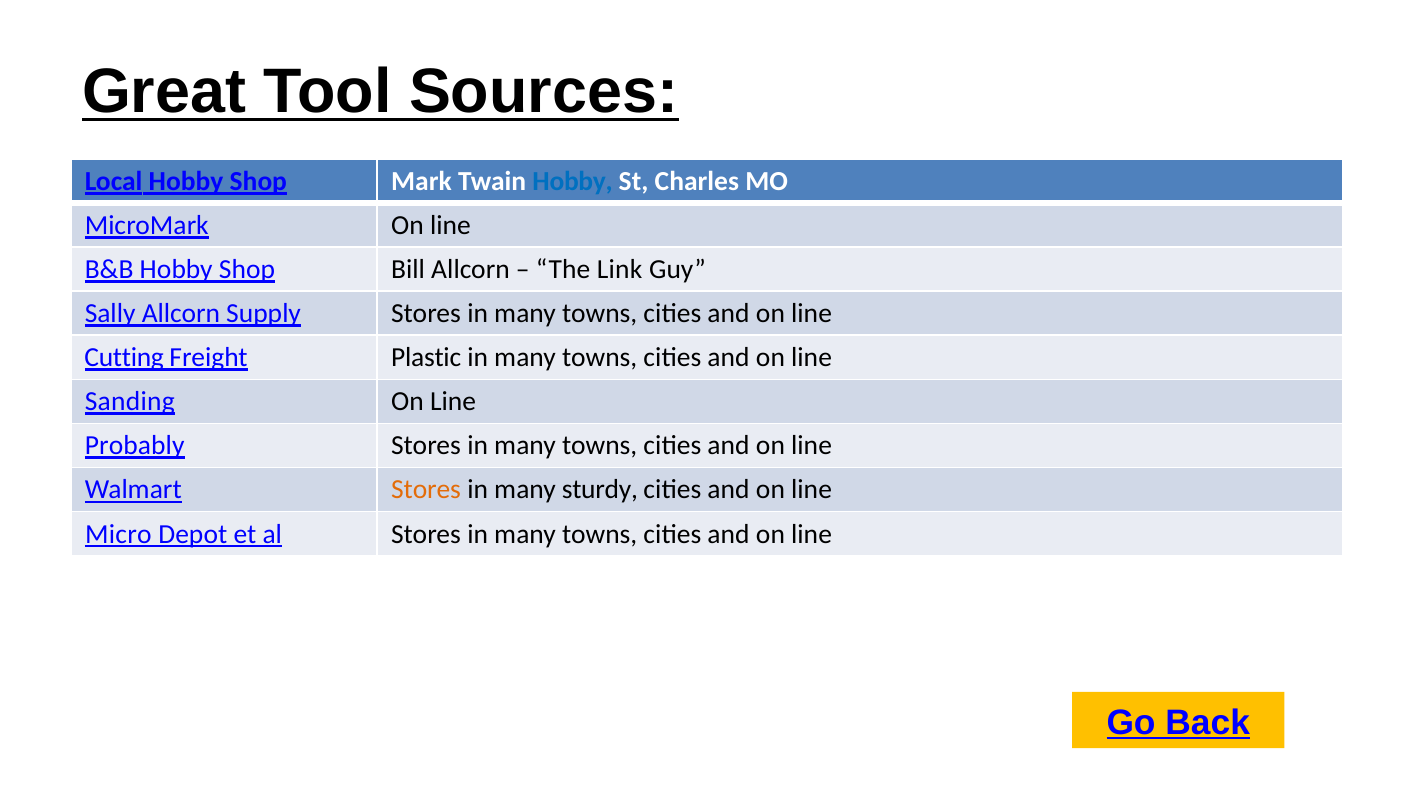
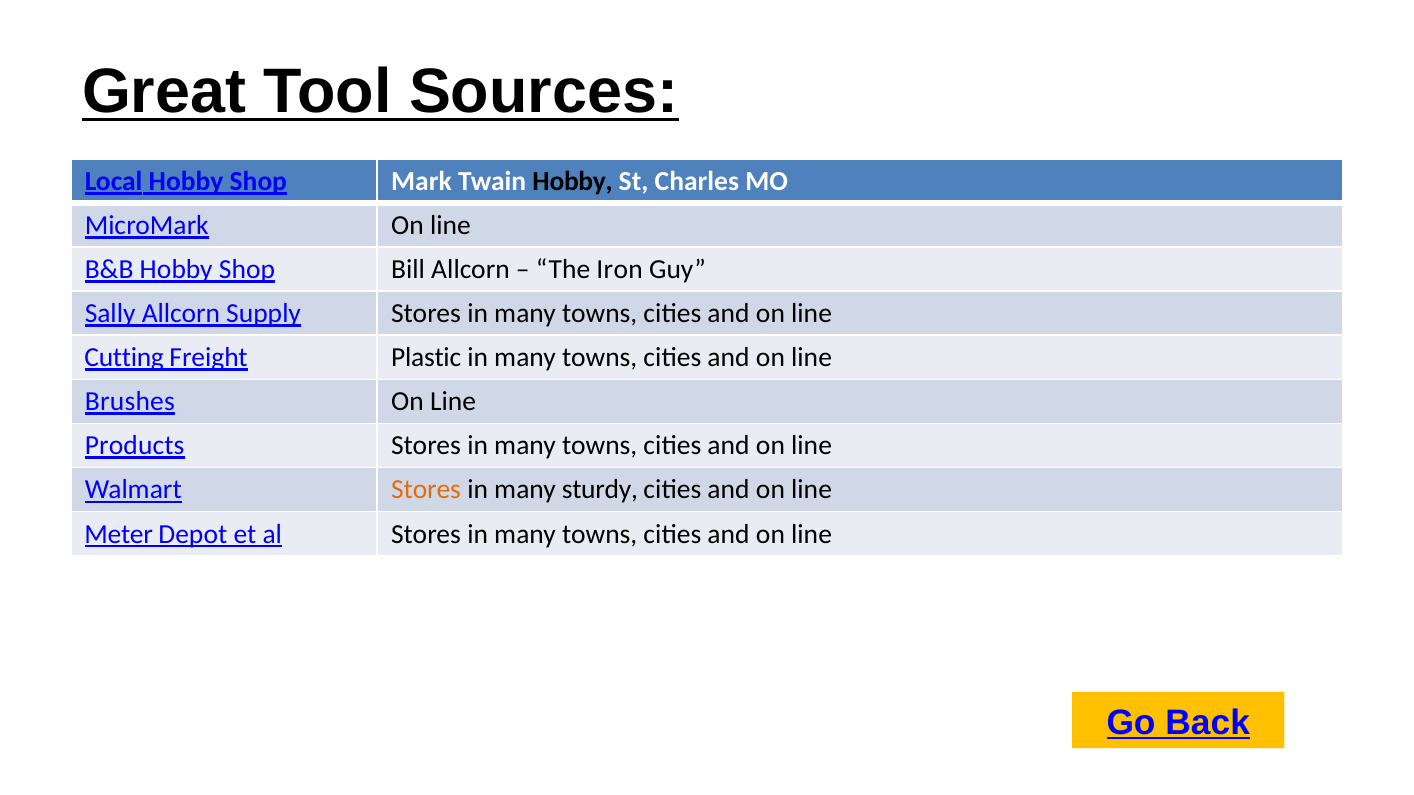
Hobby colour: blue -> black (573, 181)
Link: Link -> Iron (620, 270)
Sanding: Sanding -> Brushes (130, 402)
Probably: Probably -> Products (135, 446)
Micro: Micro -> Meter (119, 534)
